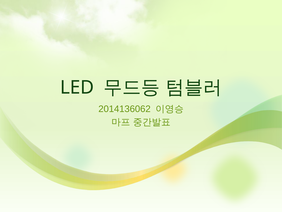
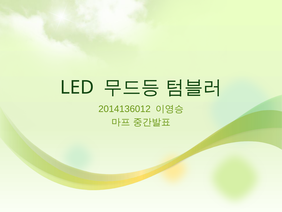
2014136062: 2014136062 -> 2014136012 (124, 109)
